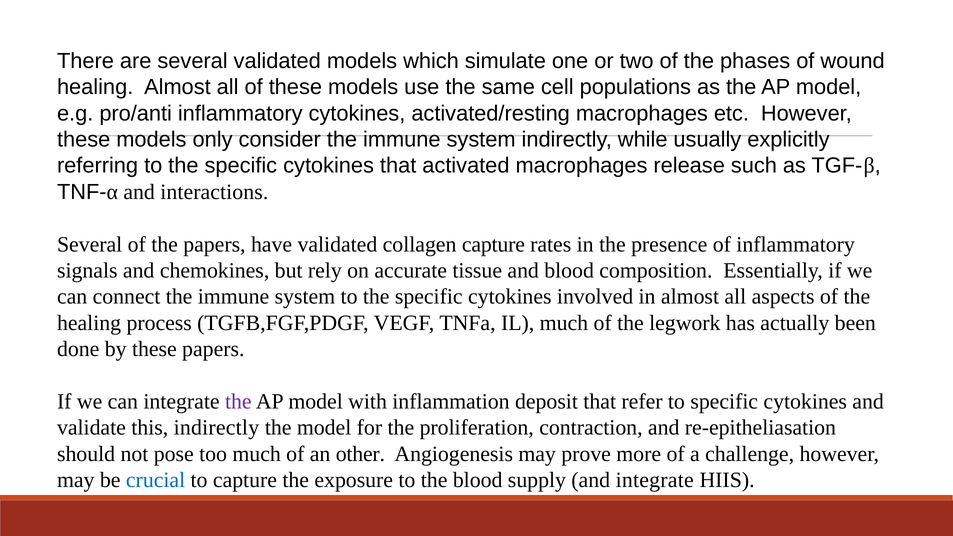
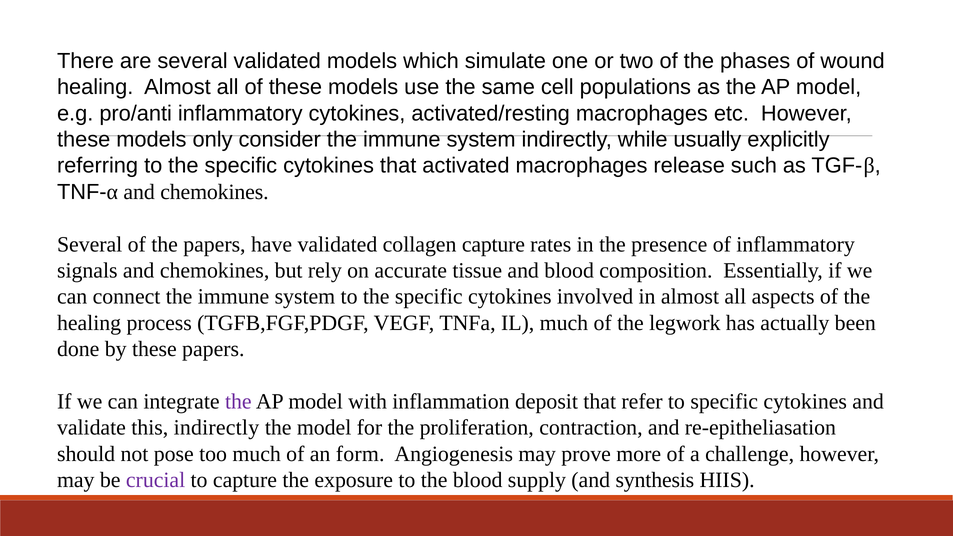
TNF-α and interactions: interactions -> chemokines (214, 192)
other: other -> form (360, 454)
crucial colour: blue -> purple (156, 480)
and integrate: integrate -> synthesis (655, 480)
